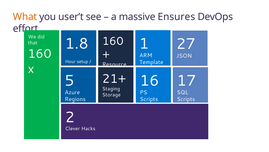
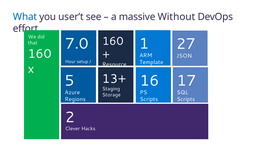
What colour: orange -> blue (25, 17)
Ensures: Ensures -> Without (176, 17)
1.8: 1.8 -> 7.0 (77, 44)
21+: 21+ -> 13+ (114, 78)
